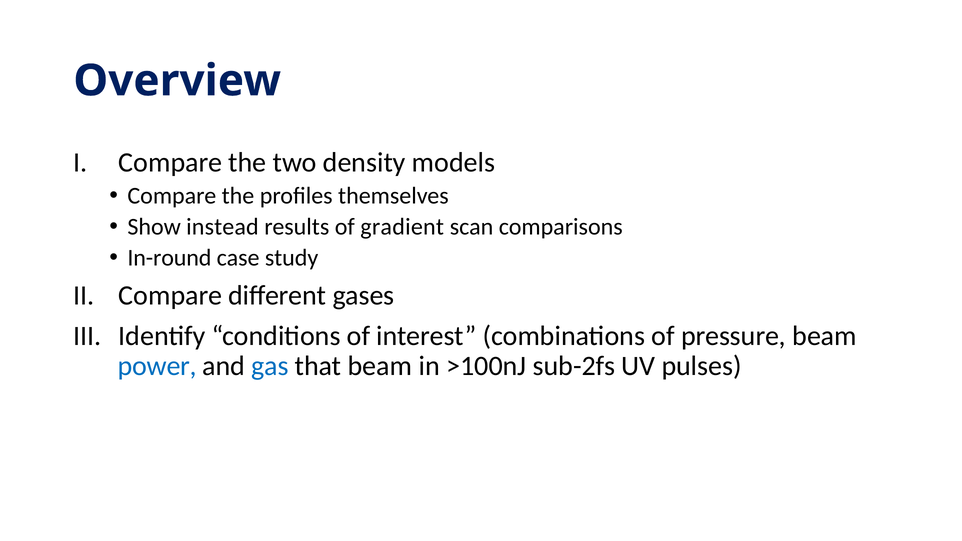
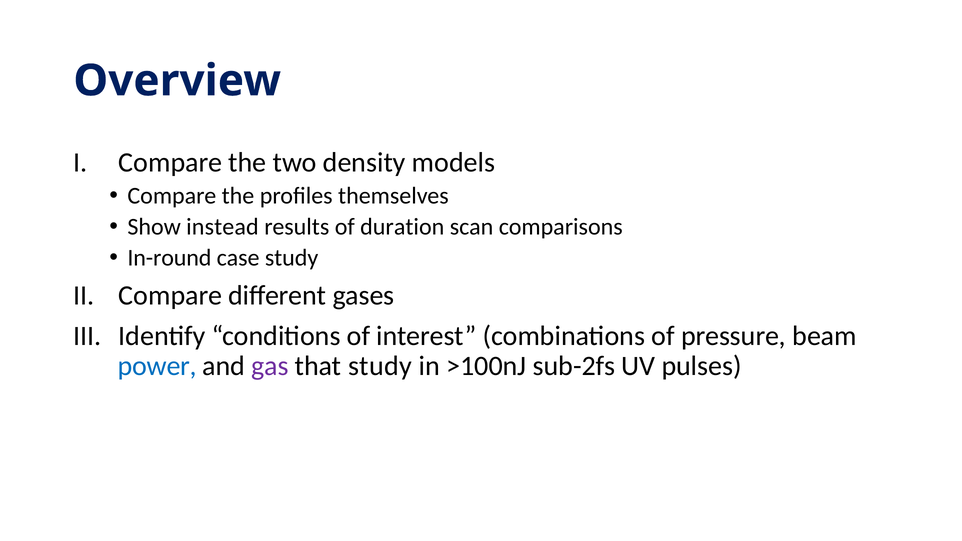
gradient: gradient -> duration (402, 227)
gas colour: blue -> purple (270, 366)
that beam: beam -> study (380, 366)
